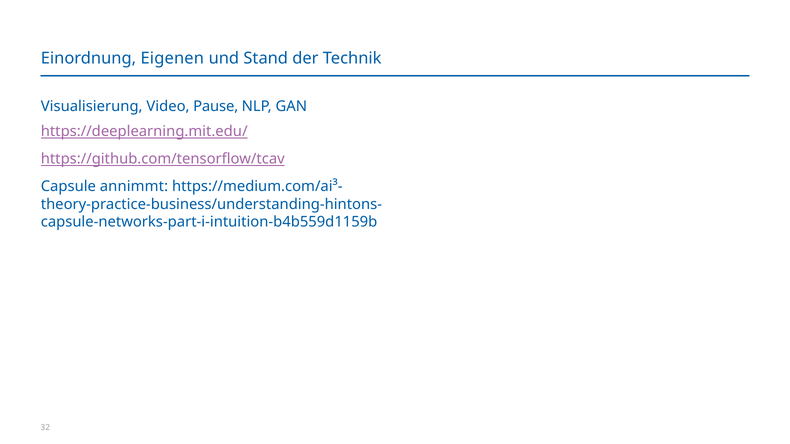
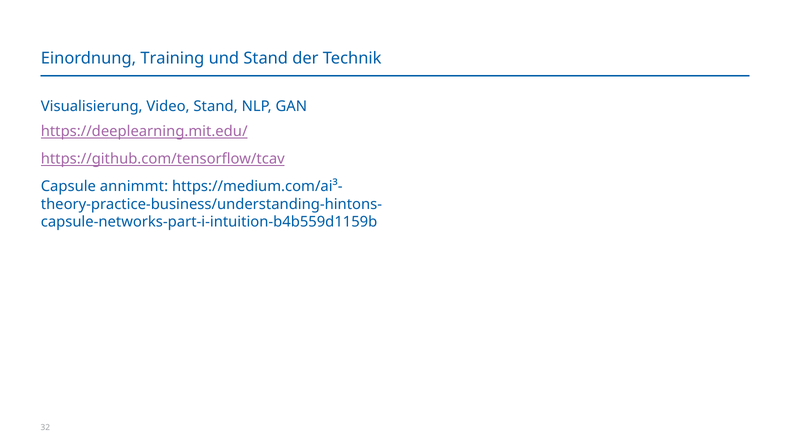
Eigenen: Eigenen -> Training (172, 58)
Video Pause: Pause -> Stand (216, 106)
